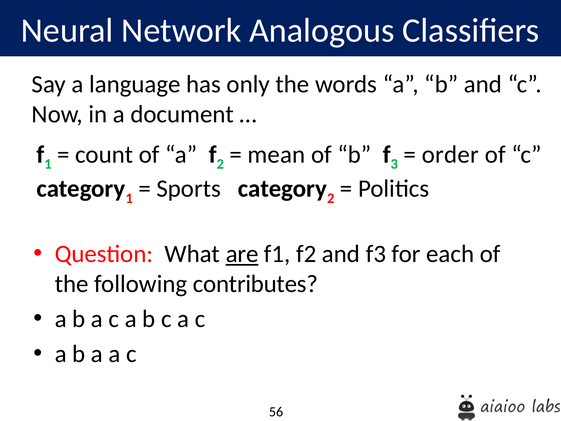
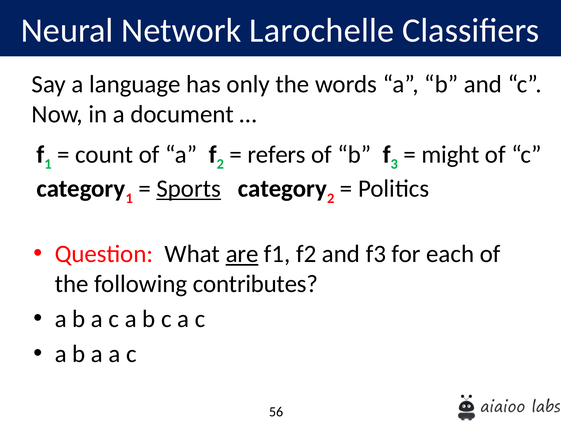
Analogous: Analogous -> Larochelle (322, 31)
mean: mean -> refers (277, 154)
order: order -> might (450, 154)
Sports underline: none -> present (189, 188)
